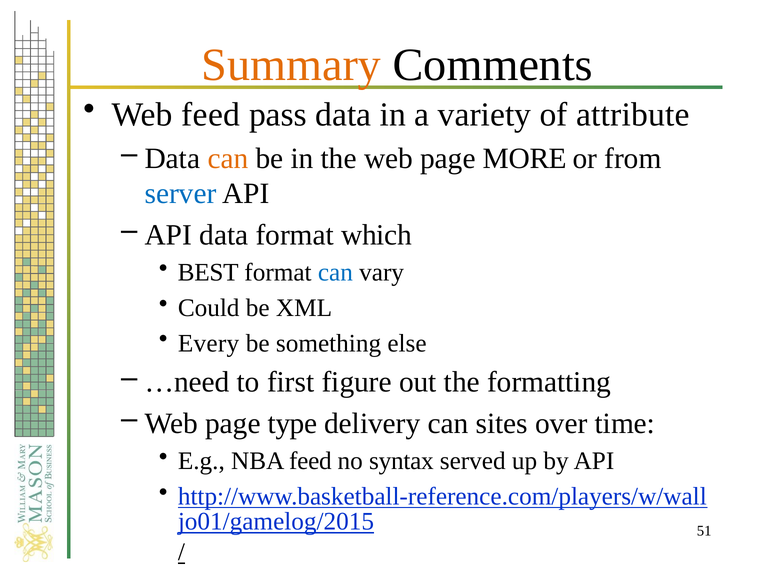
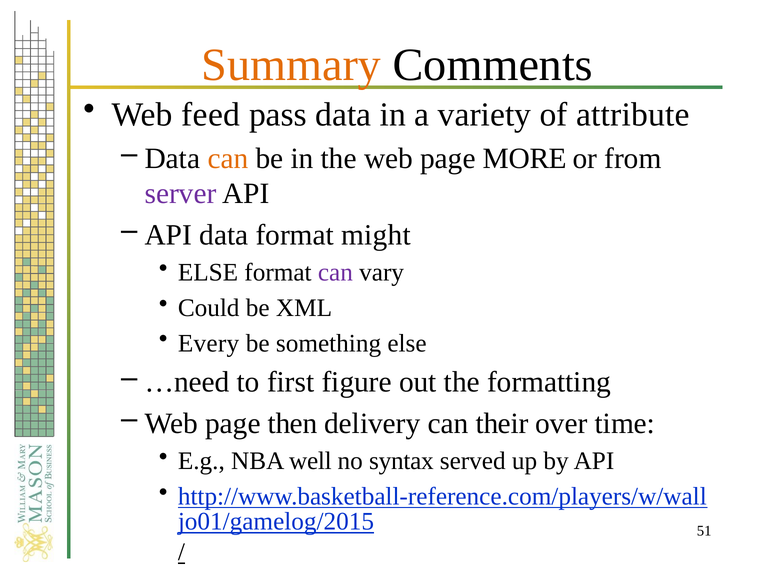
server colour: blue -> purple (181, 194)
which: which -> might (376, 235)
BEST: BEST -> ELSE (208, 272)
can colour: blue -> purple (335, 272)
type: type -> then (293, 423)
sites: sites -> their (502, 423)
NBA feed: feed -> well (310, 461)
